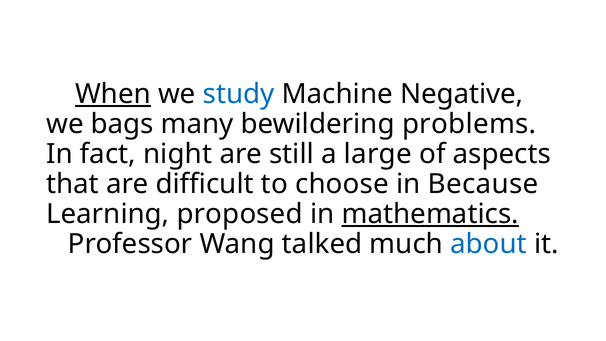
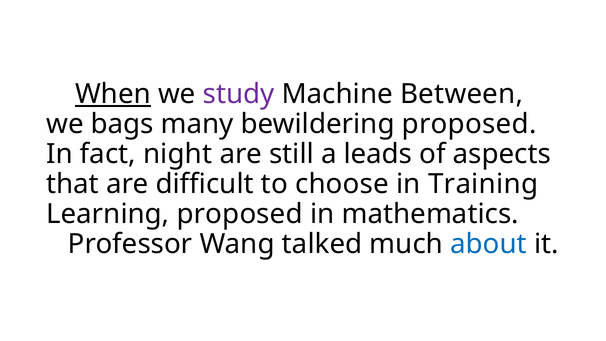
study colour: blue -> purple (239, 94)
Negative: Negative -> Between (462, 94)
bewildering problems: problems -> proposed (469, 124)
large: large -> leads (378, 154)
Because: Because -> Training (483, 184)
mathematics underline: present -> none (430, 214)
